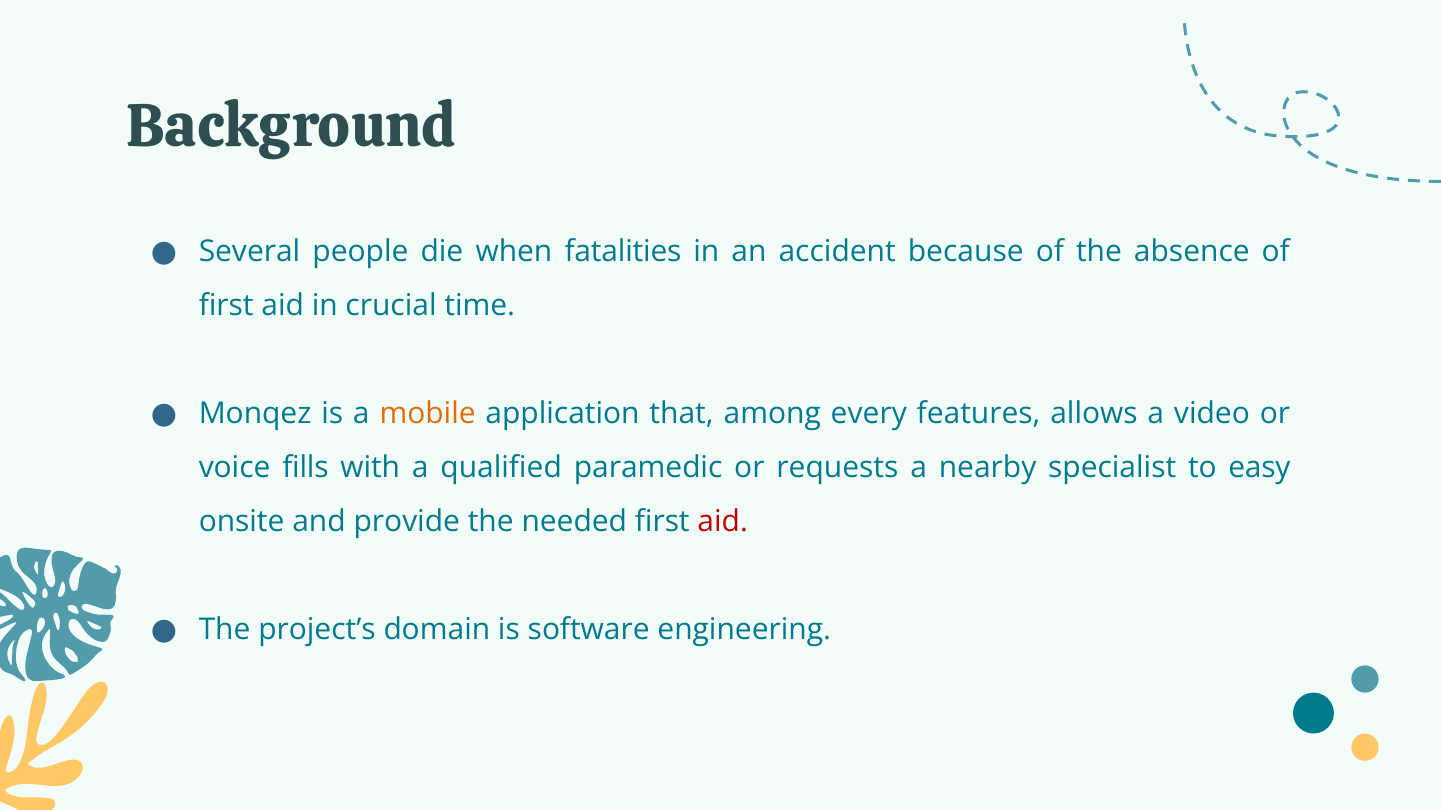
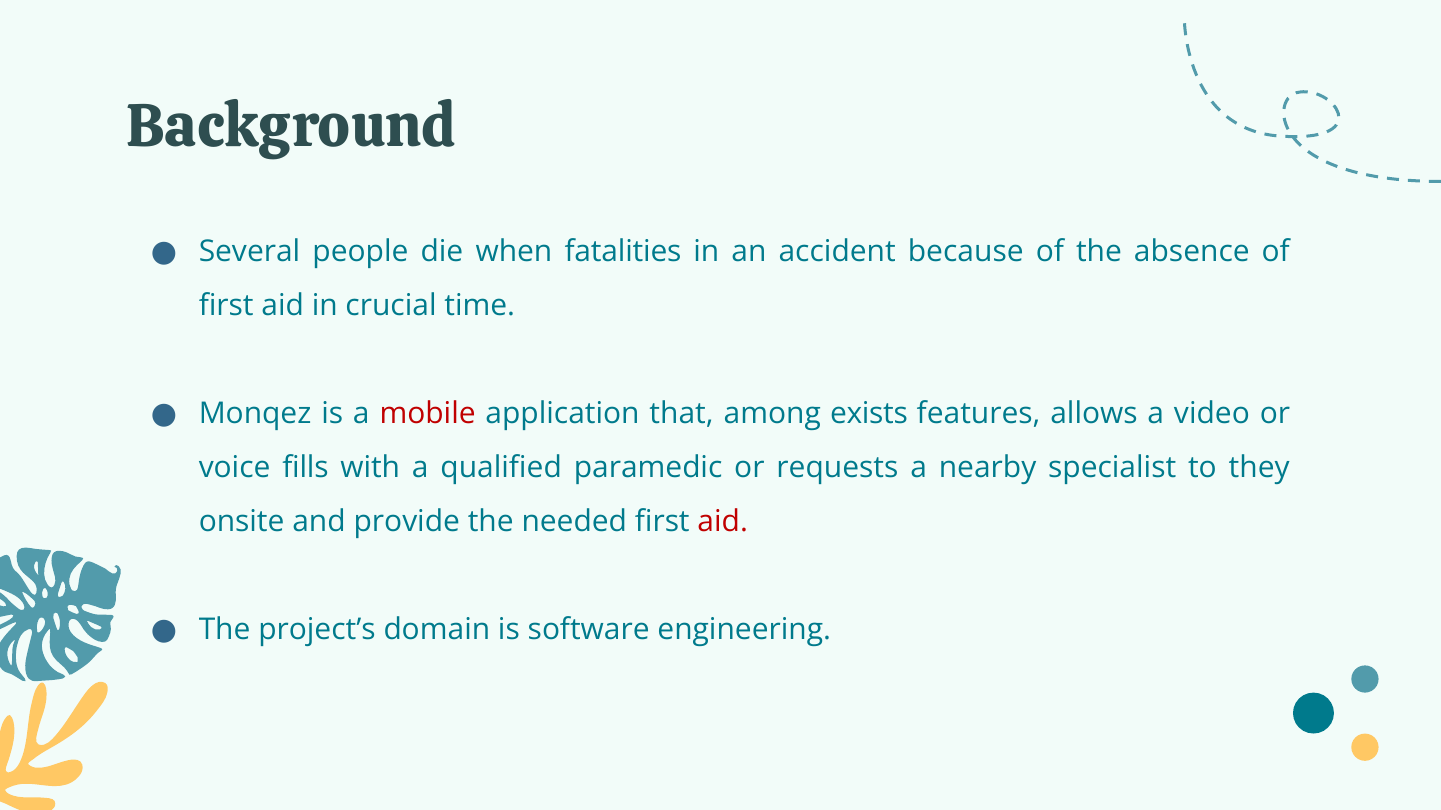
mobile colour: orange -> red (428, 414)
every: every -> exists (869, 414)
easy: easy -> they (1259, 468)
